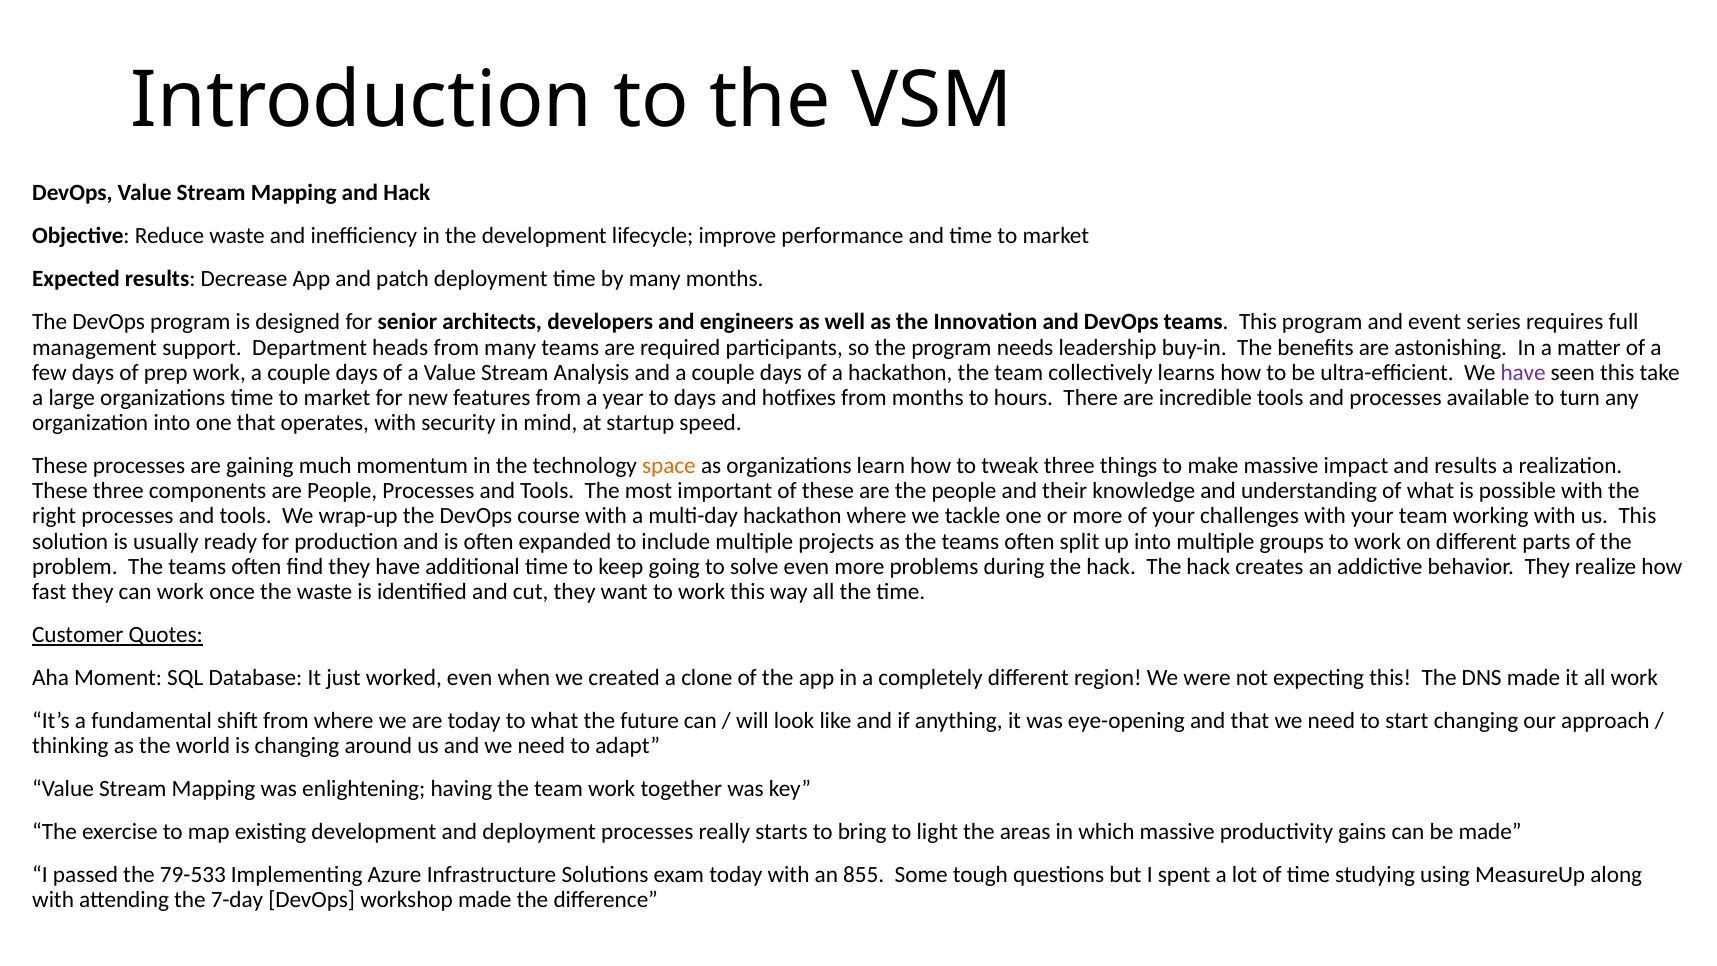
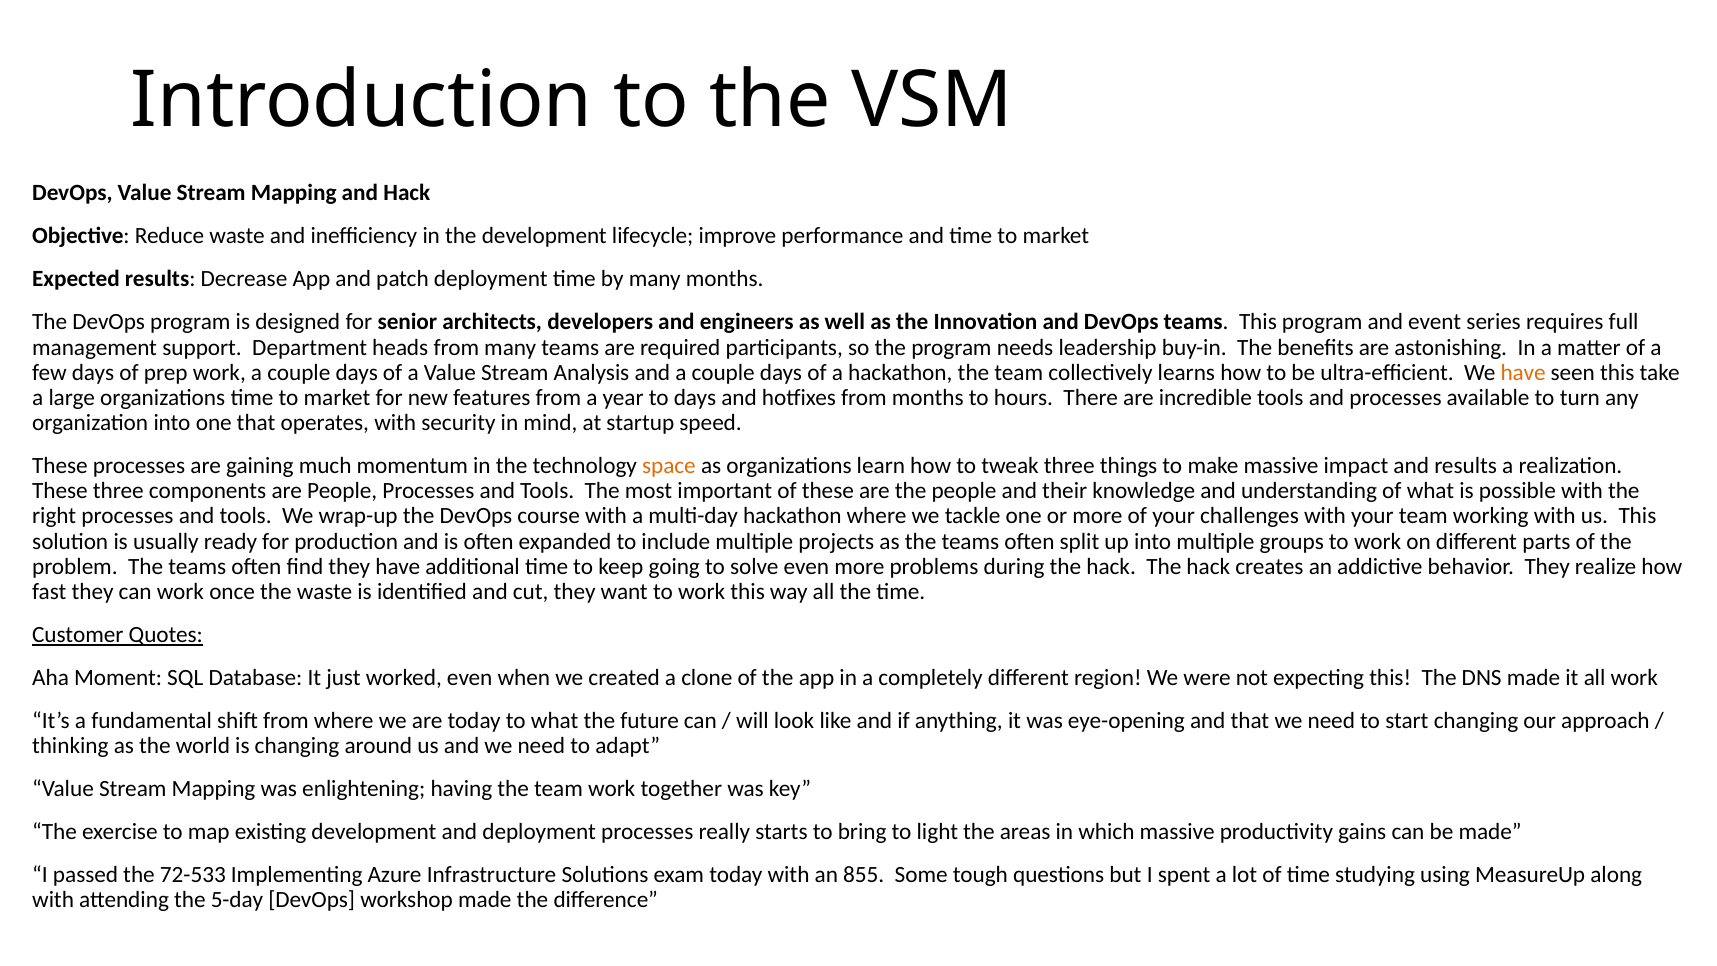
have colour: purple -> orange (1523, 373)
79-533: 79-533 -> 72-533 (193, 875)
7-day: 7-day -> 5-day (237, 900)
